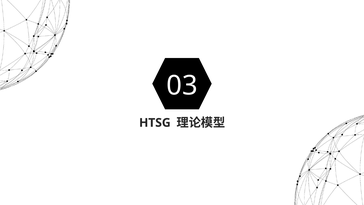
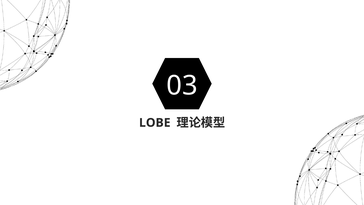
HTSG: HTSG -> LOBE (155, 123)
